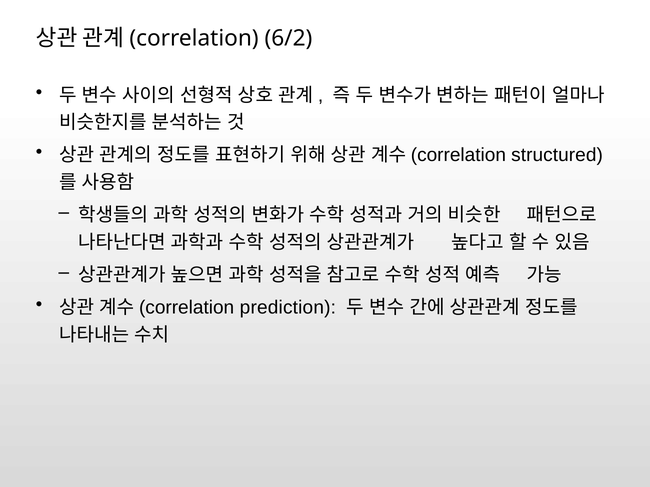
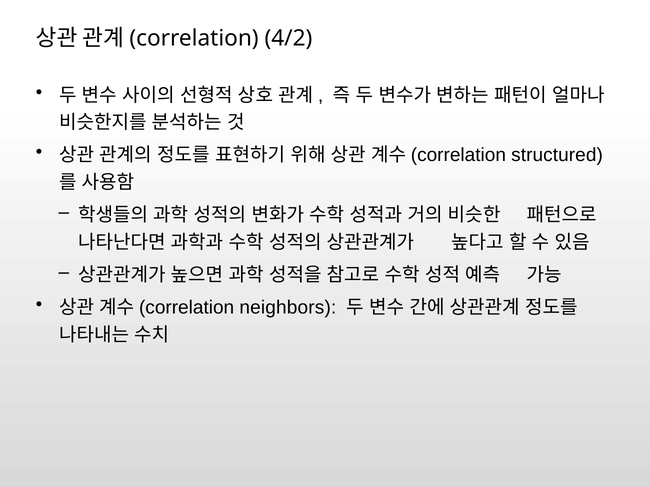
6/2: 6/2 -> 4/2 (288, 38)
prediction: prediction -> neighbors (288, 308)
